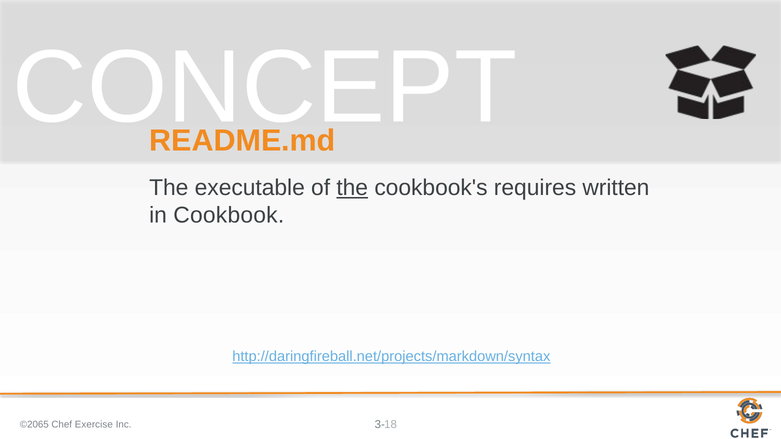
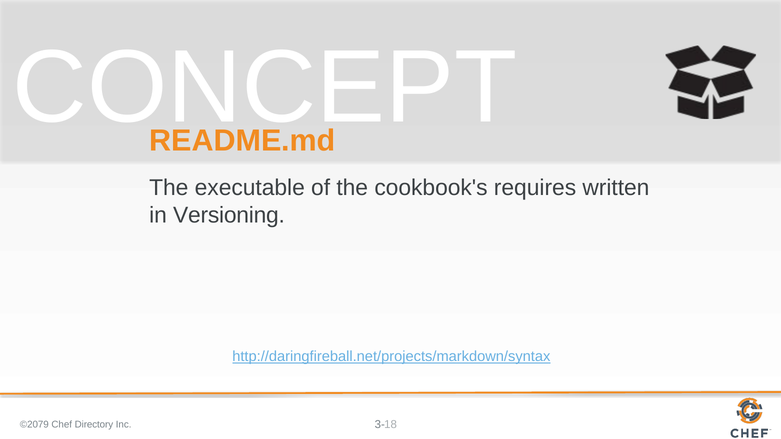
the underline: present -> none (352, 188)
Cookbook: Cookbook -> Versioning (229, 215)
©2065: ©2065 -> ©2079 (34, 425)
Exercise: Exercise -> Directory (94, 425)
